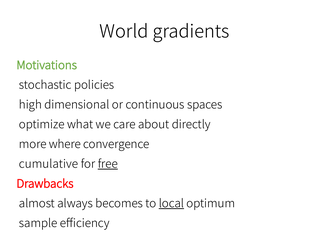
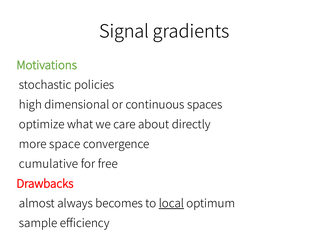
World: World -> Signal (124, 32)
where: where -> space (65, 145)
free underline: present -> none (108, 165)
